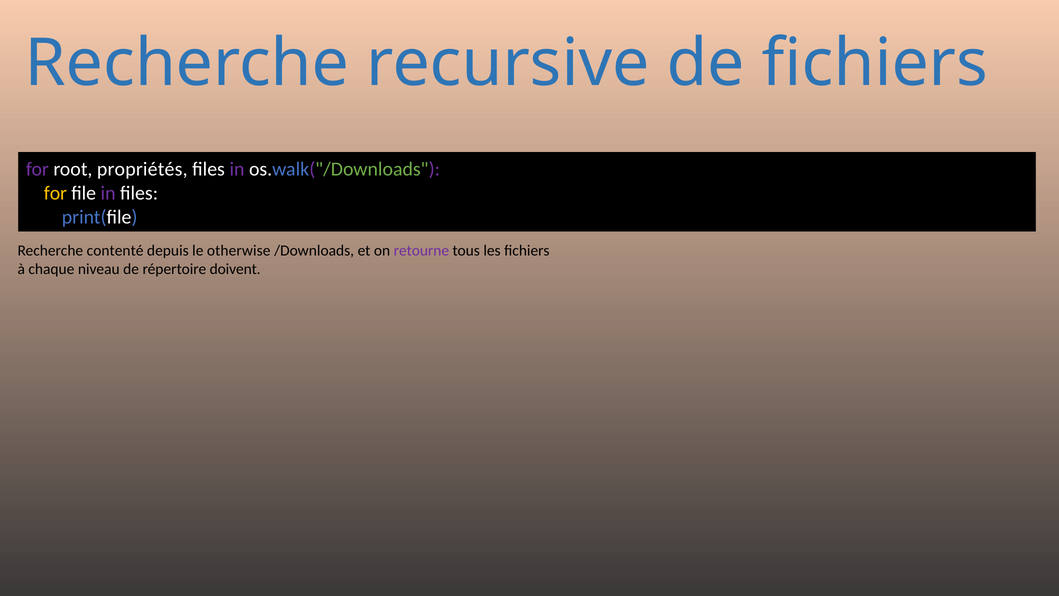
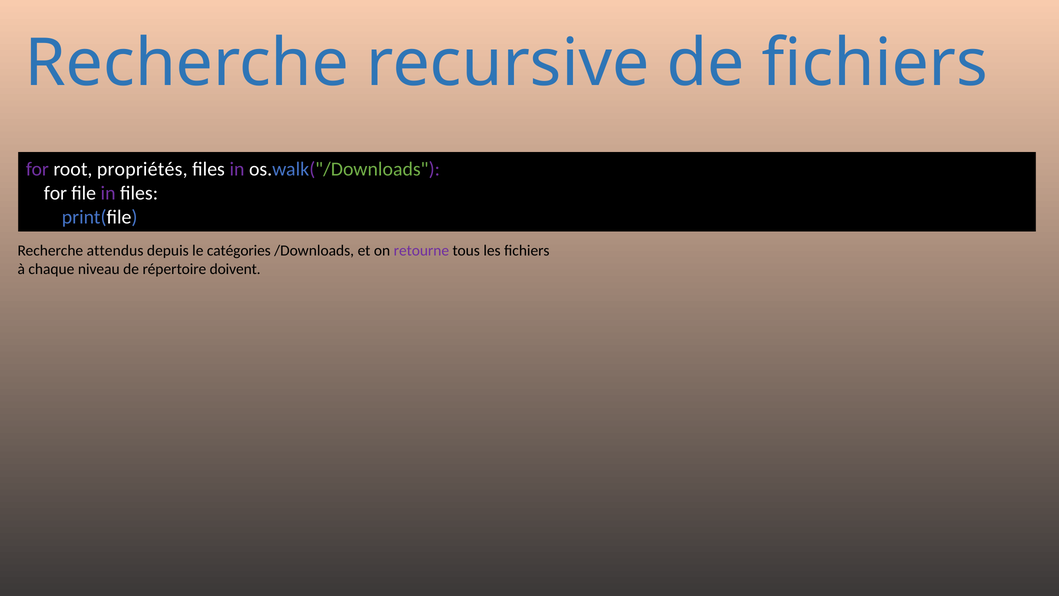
for colour: yellow -> white (55, 193)
contenté: contenté -> attendus (115, 250)
otherwise: otherwise -> catégories (239, 250)
